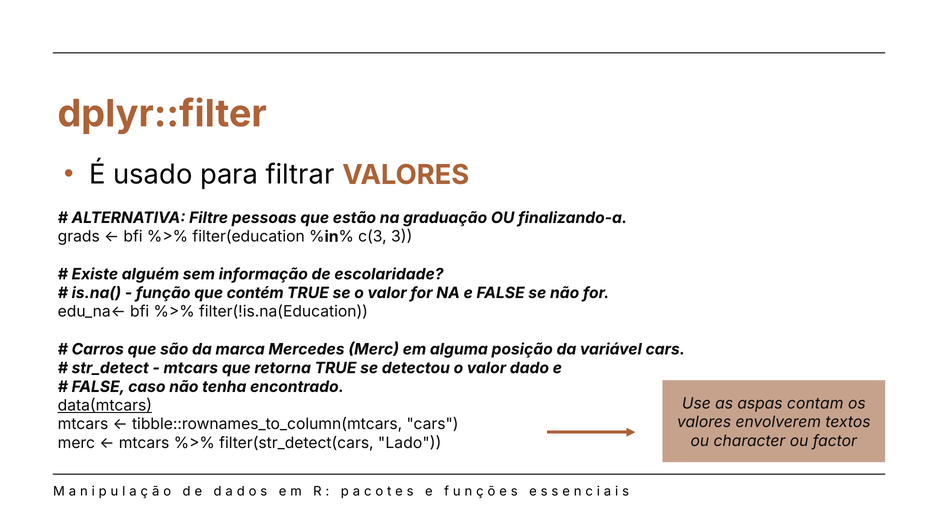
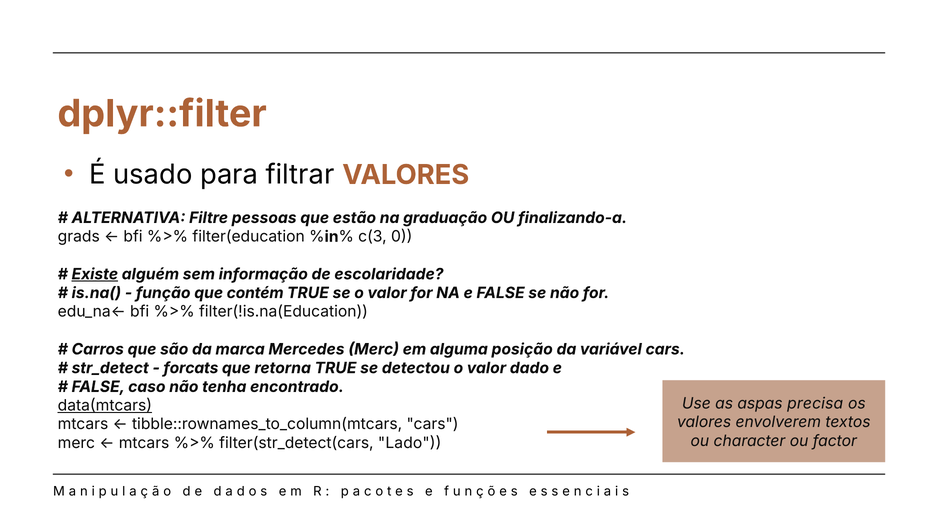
3: 3 -> 0 (402, 236)
Existe underline: none -> present (95, 274)
mtcars: mtcars -> forcats (191, 368)
contam: contam -> precisa (815, 403)
